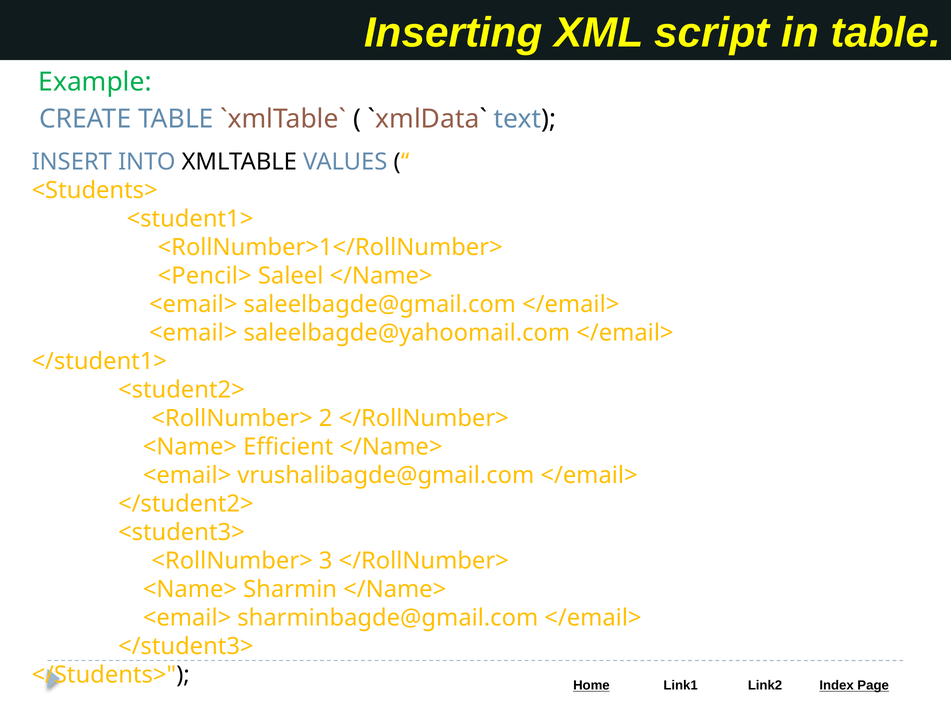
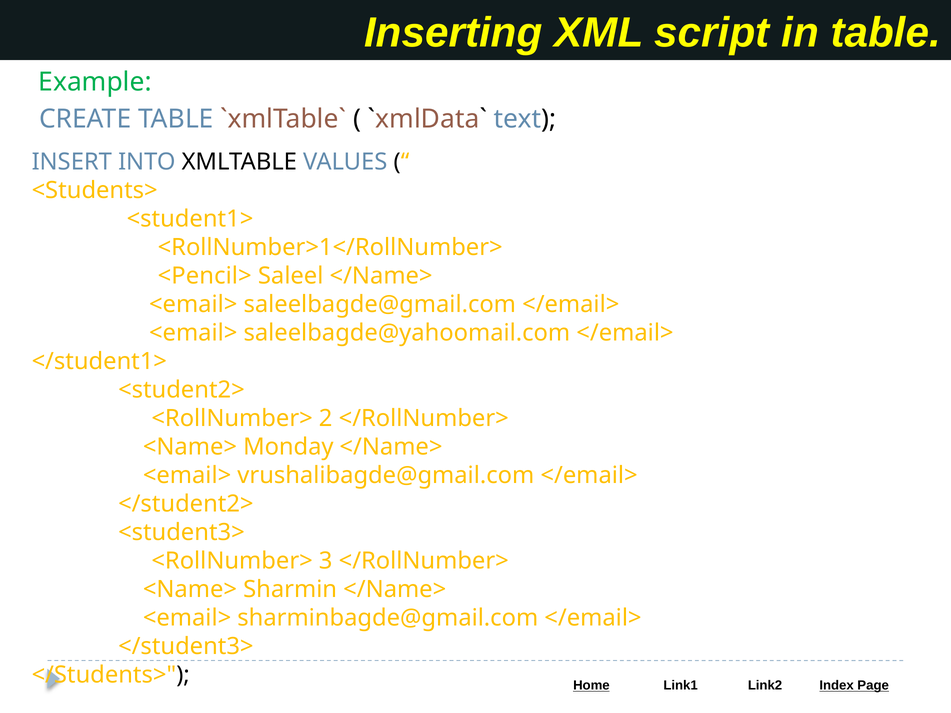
Efficient: Efficient -> Monday (288, 447)
